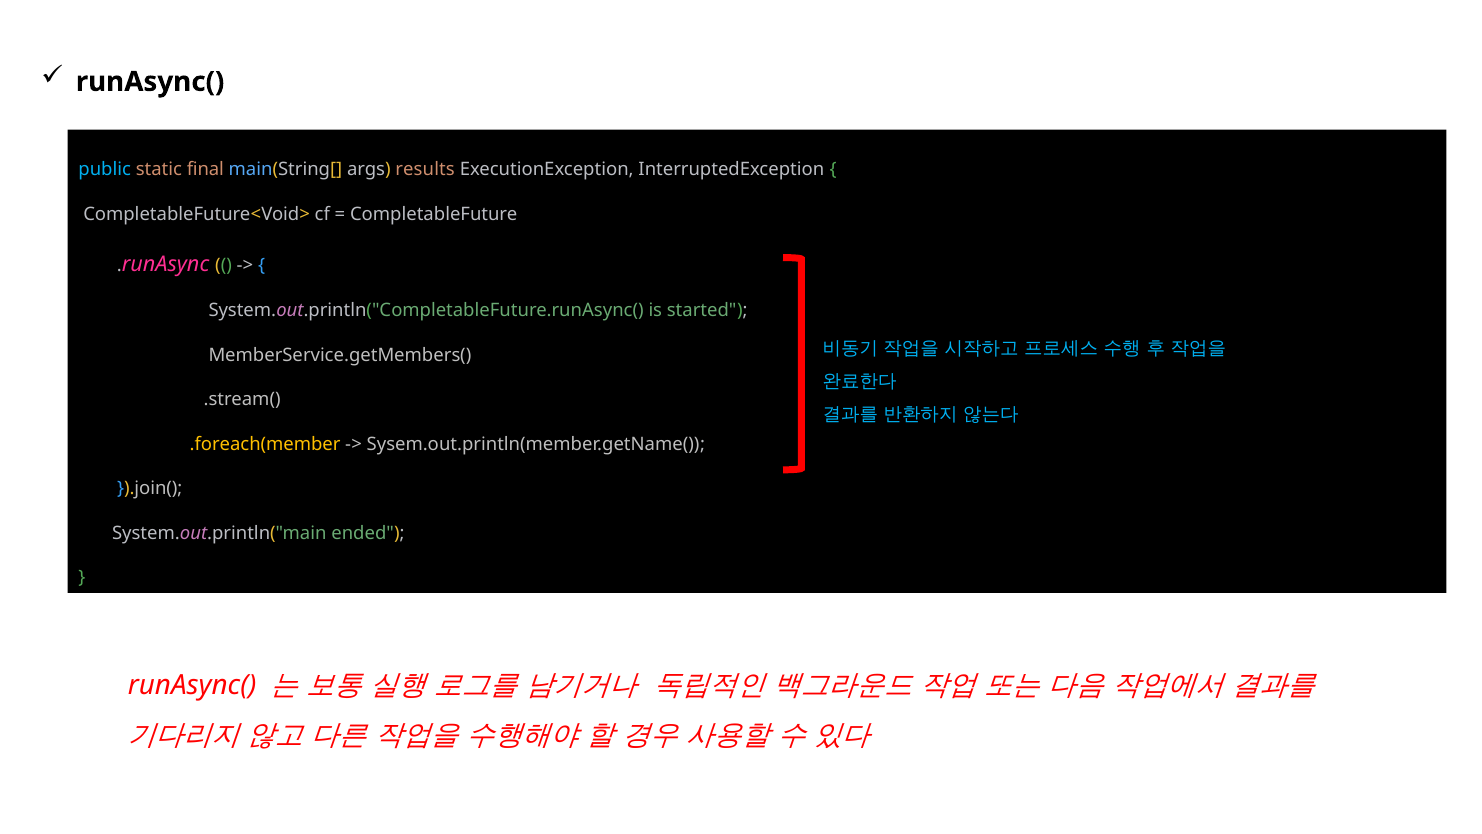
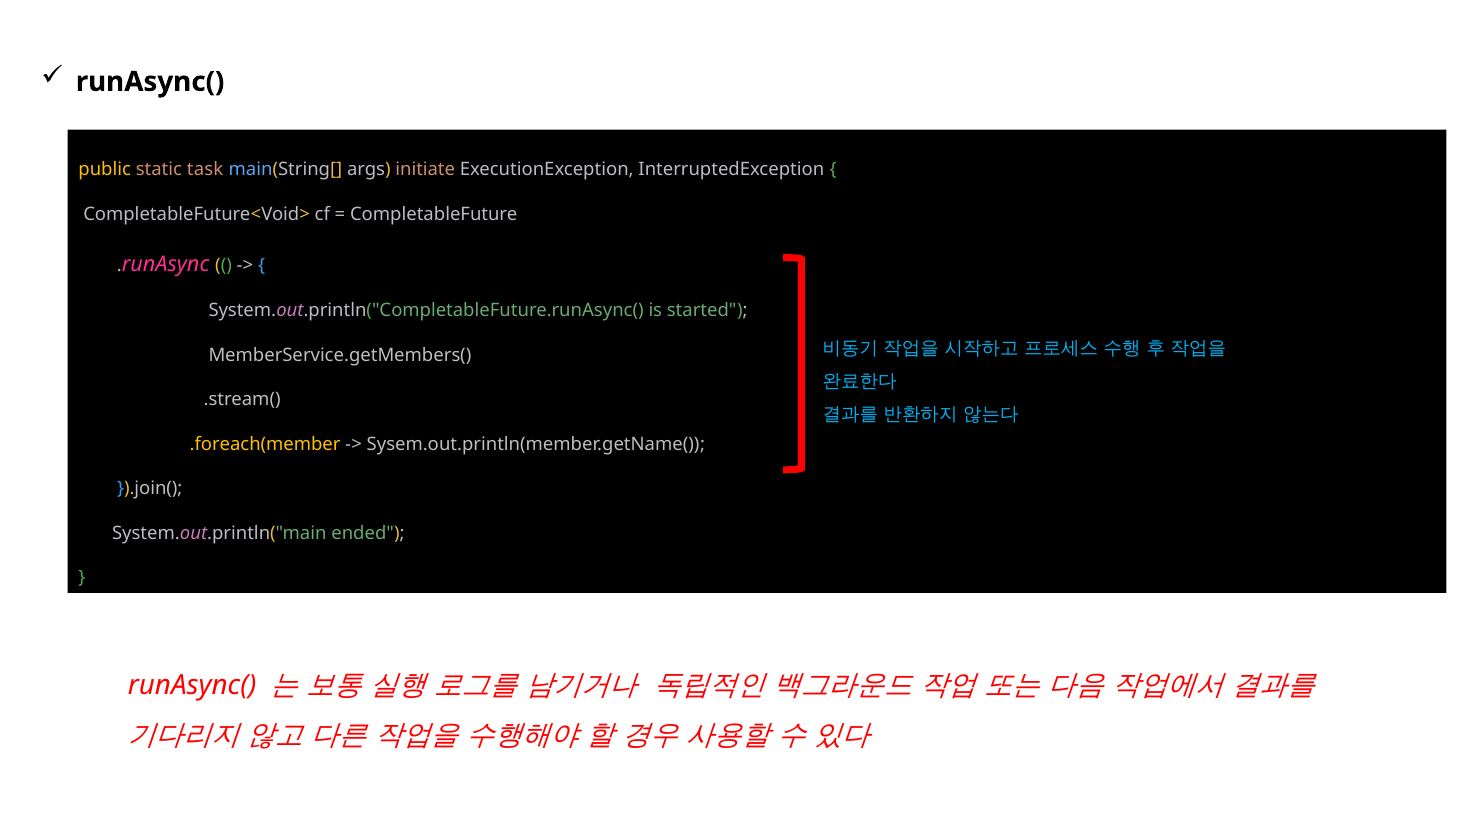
public colour: light blue -> yellow (105, 170)
final: final -> task (205, 170)
results: results -> initiate (425, 170)
